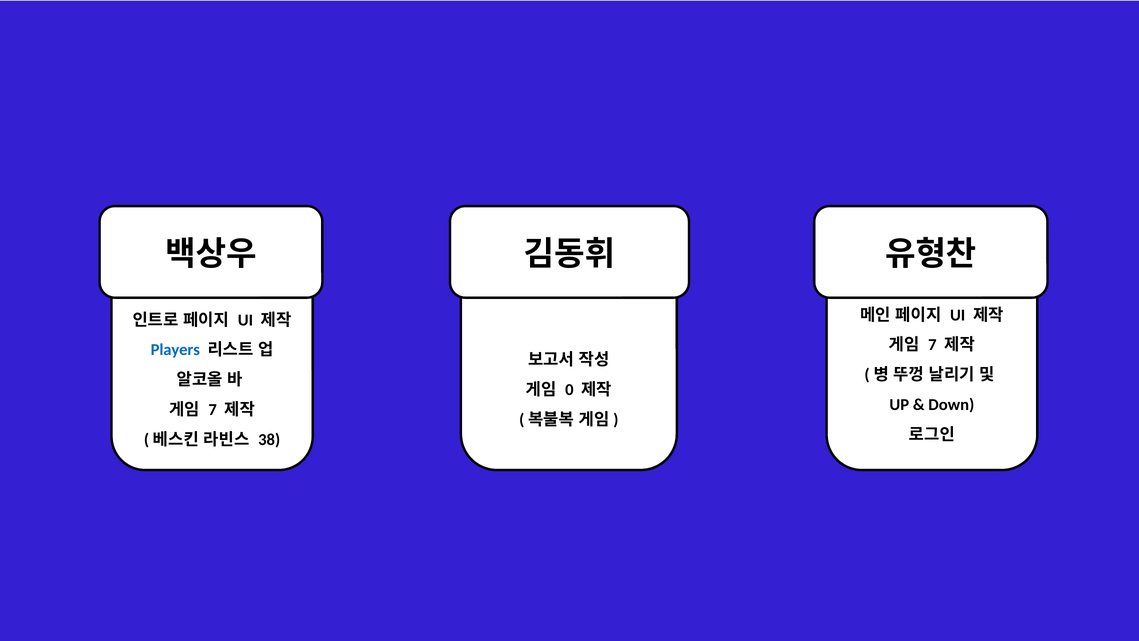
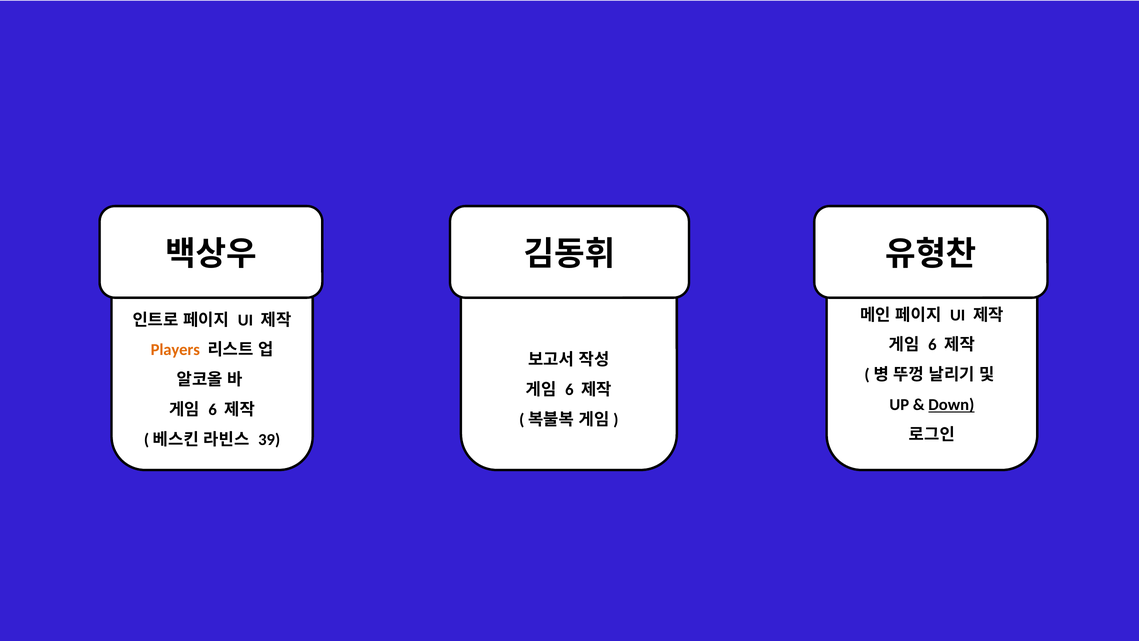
7: 7 -> 6 (932, 345)
Players colour: blue -> orange (175, 350)
0: 0 -> 6 (569, 390)
Down underline: none -> present (951, 405)
7: 7 -> 6 (213, 410)
38: 38 -> 39 (269, 439)
